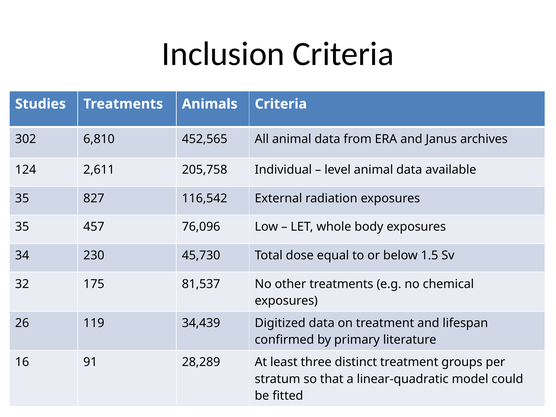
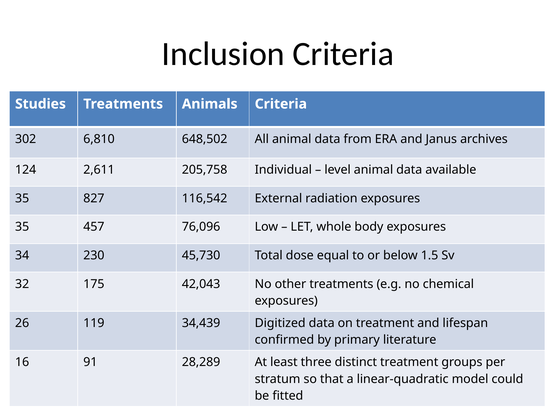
452,565: 452,565 -> 648,502 (205, 139)
81,537: 81,537 -> 42,043 (201, 284)
